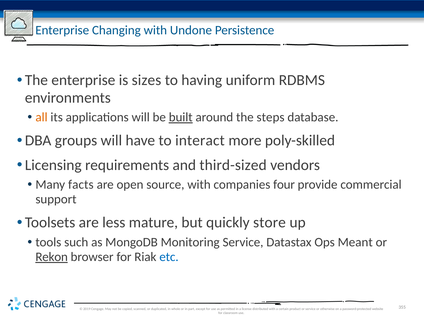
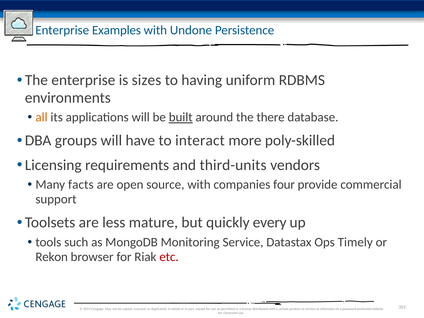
Changing: Changing -> Examples (116, 30)
steps: steps -> there (271, 117)
third-sized: third-sized -> third-units (233, 165)
store: store -> every (270, 223)
Meant: Meant -> Timely (355, 242)
Rekon underline: present -> none (52, 257)
etc colour: blue -> red (169, 257)
